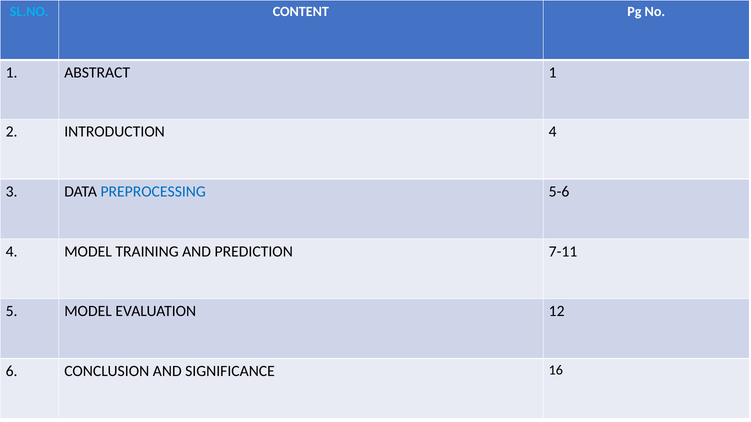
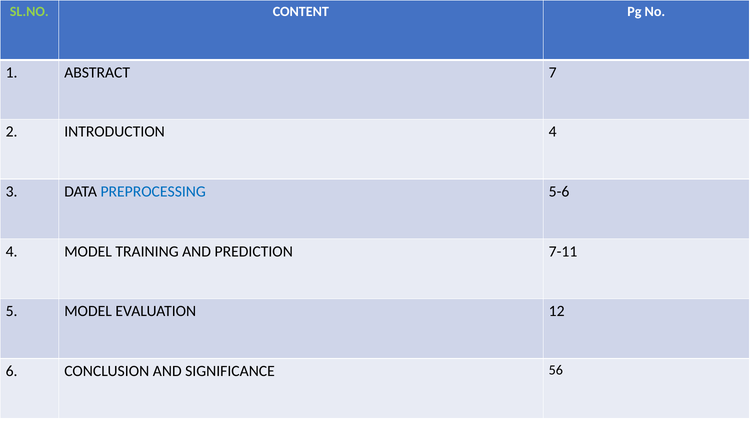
SL.NO colour: light blue -> light green (29, 12)
ABSTRACT 1: 1 -> 7 (553, 72)
16: 16 -> 56 (556, 370)
